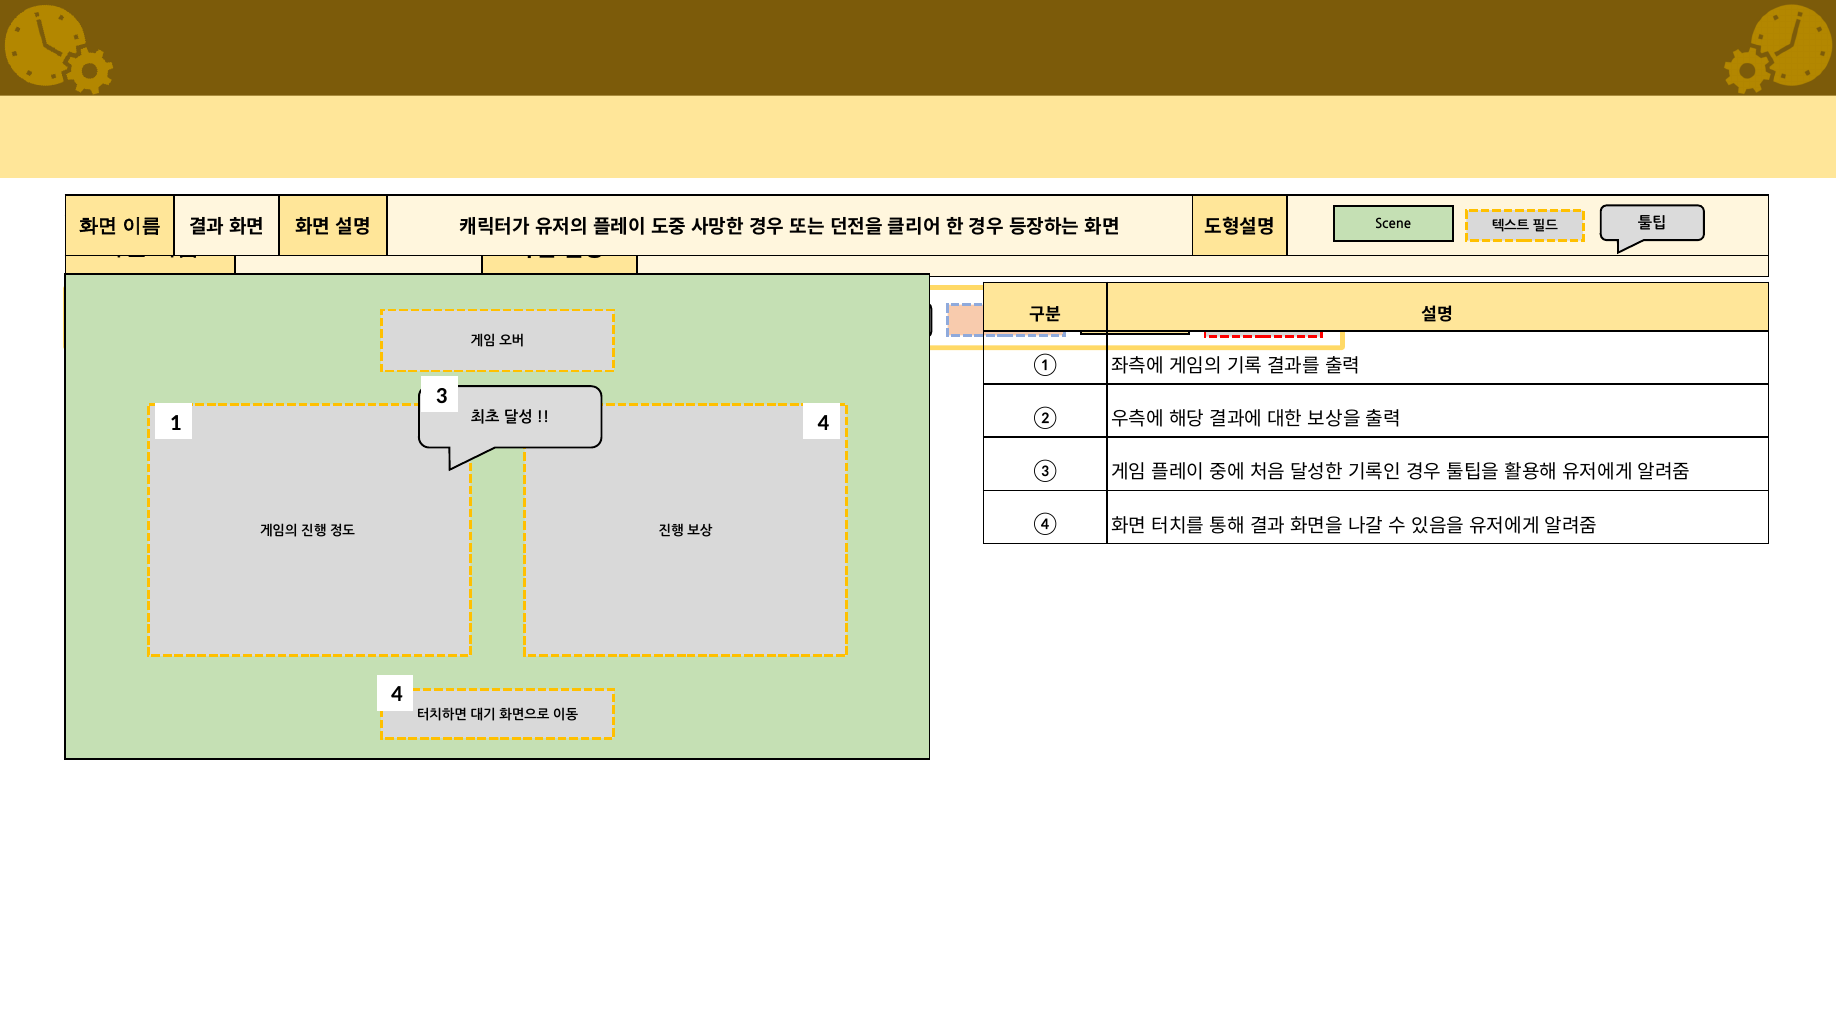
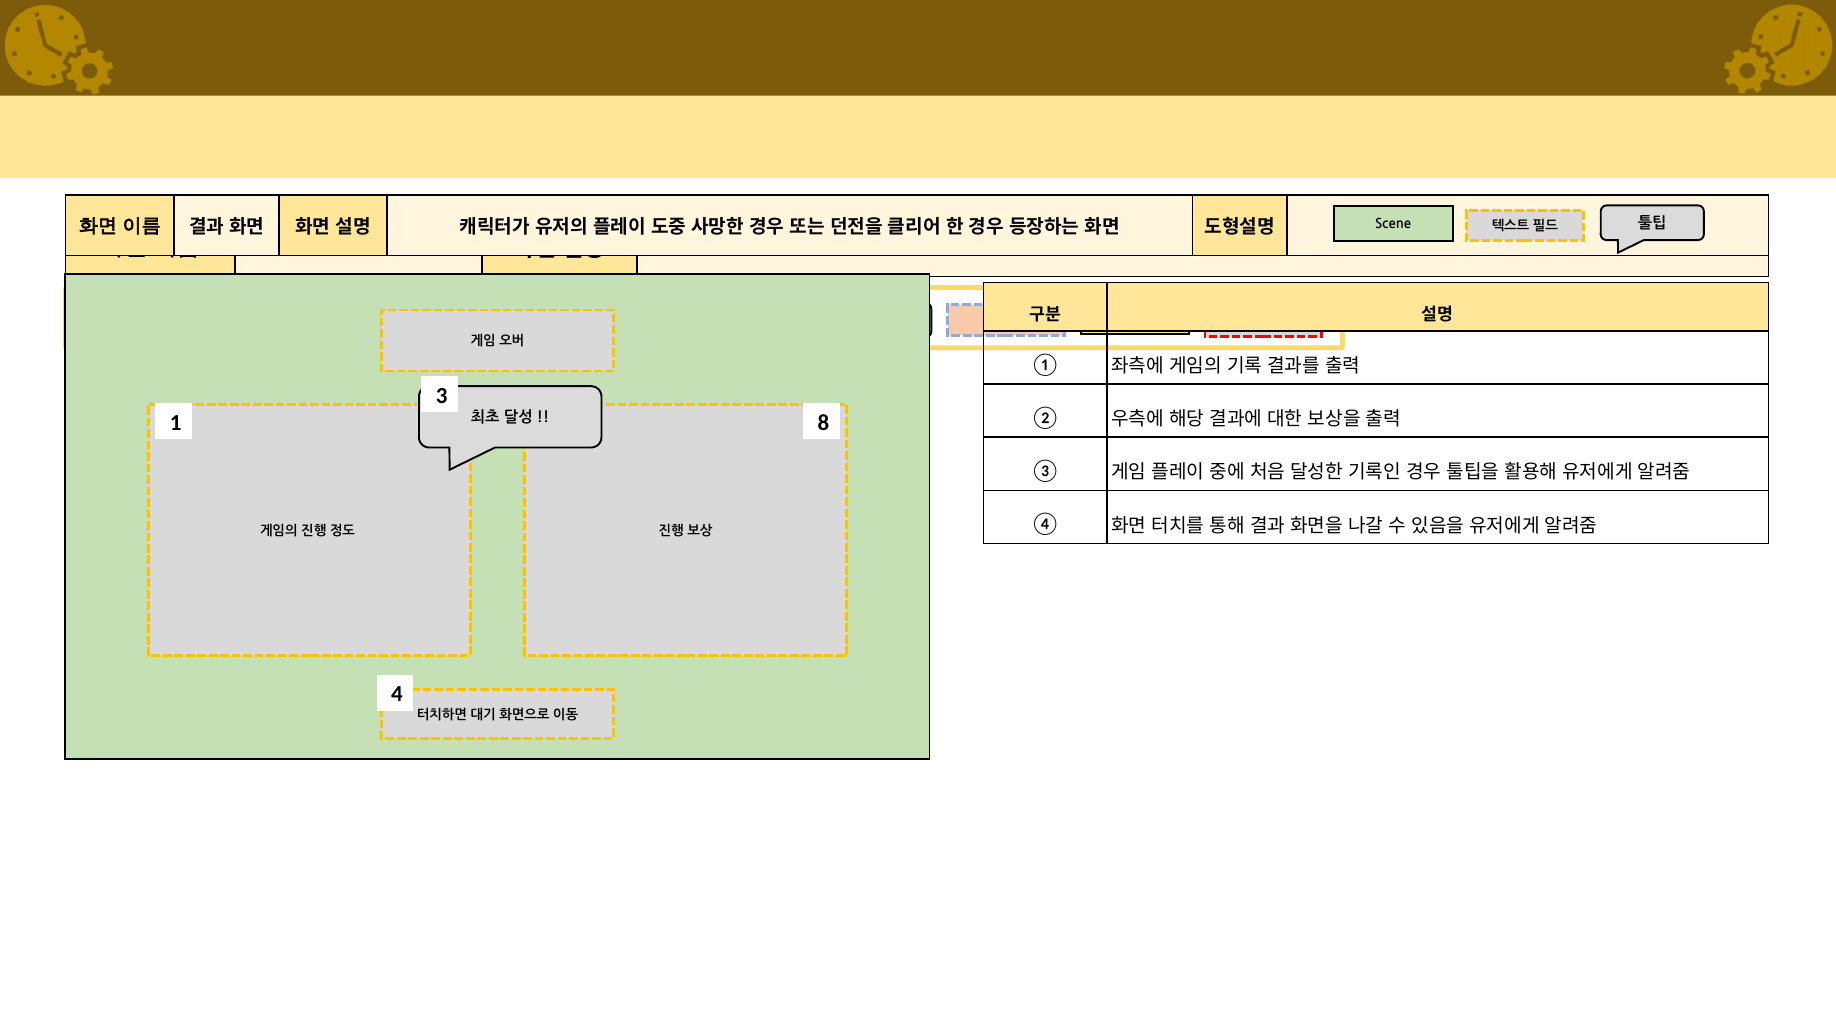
1 4: 4 -> 8 (823, 423)
